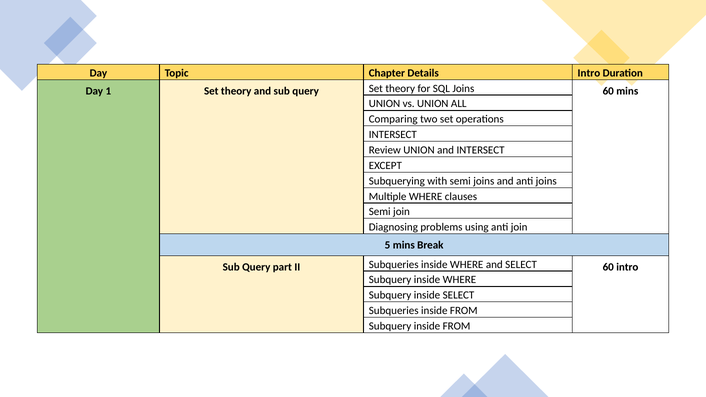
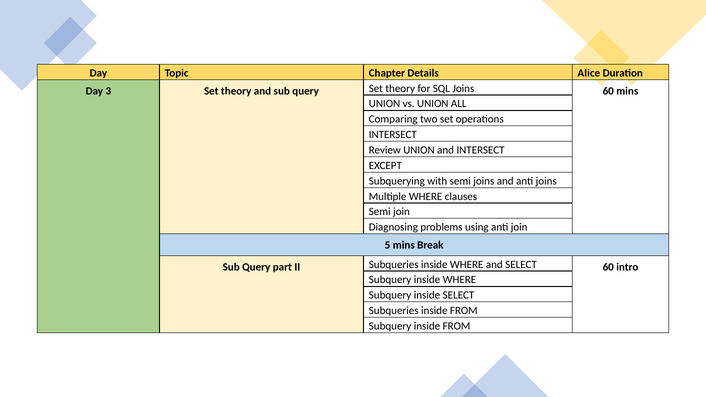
Details Intro: Intro -> Alice (589, 73)
1: 1 -> 3 (108, 91)
